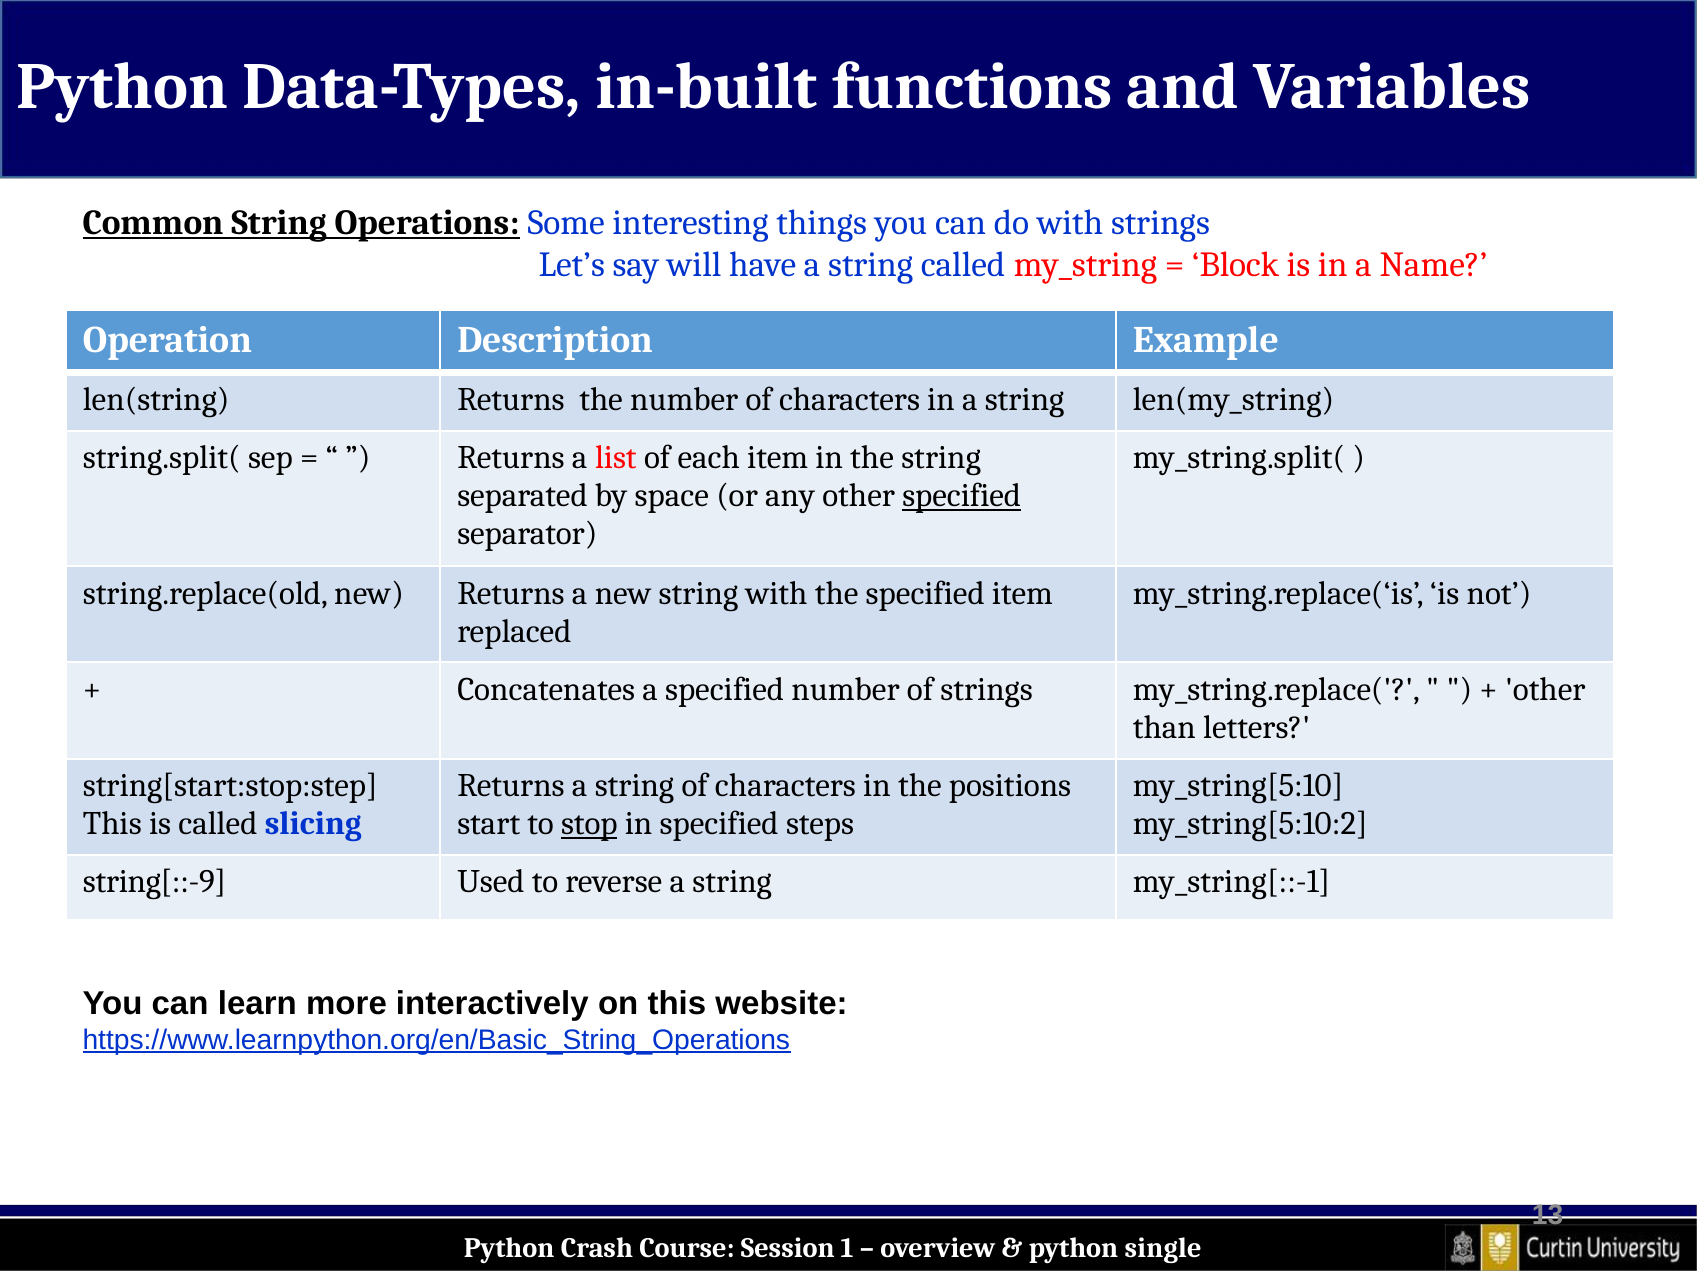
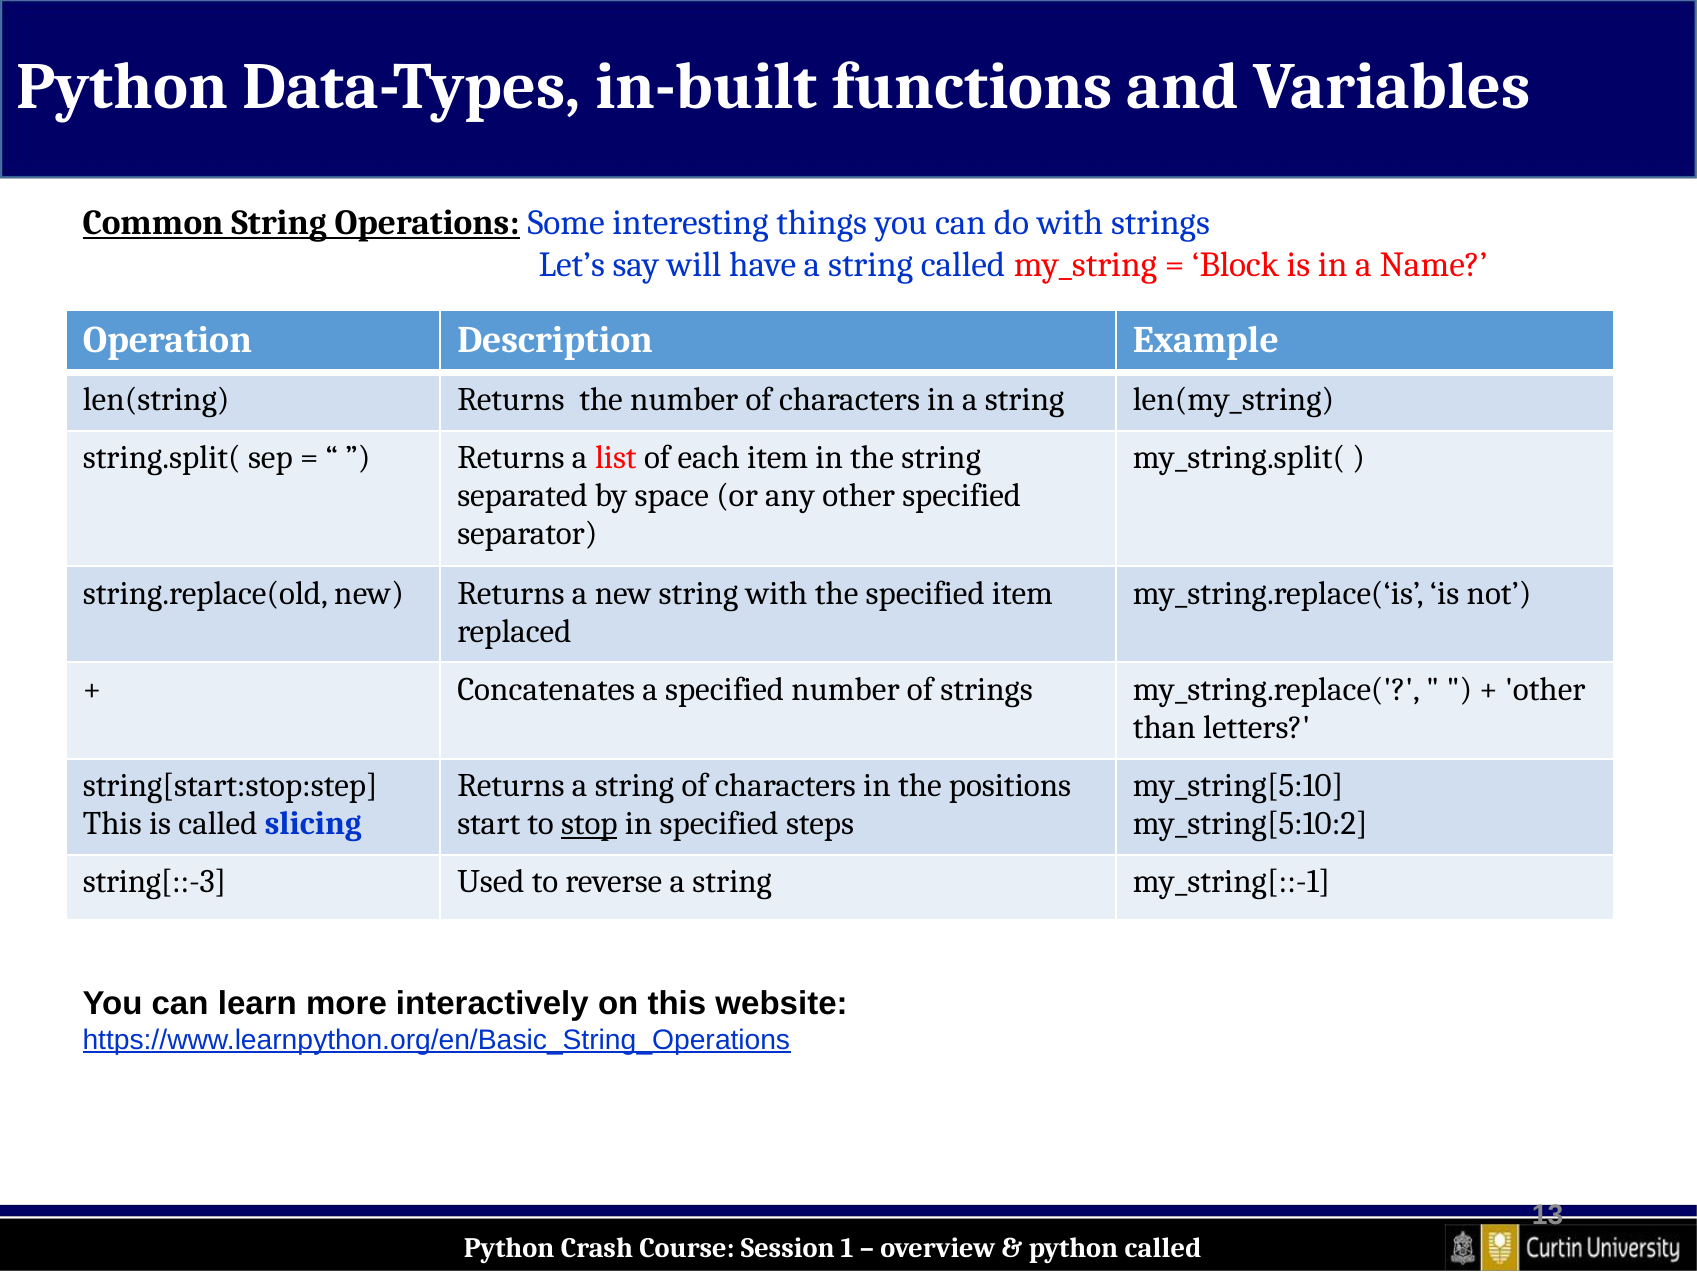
specified underline: present -> none (962, 496)
string[::-9: string[::-9 -> string[::-3 (155, 882)
python single: single -> called (1163, 1249)
